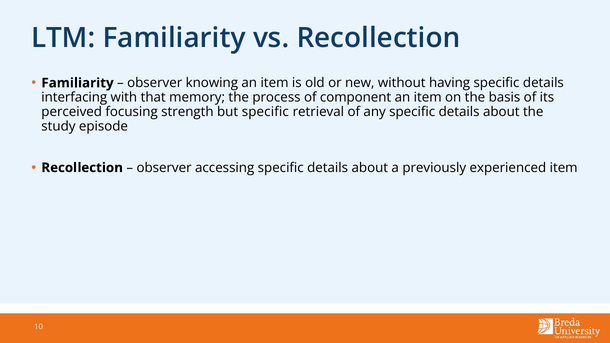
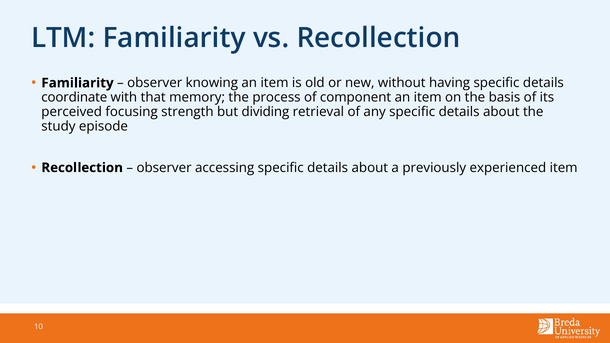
interfacing: interfacing -> coordinate (74, 97)
but specific: specific -> dividing (265, 112)
